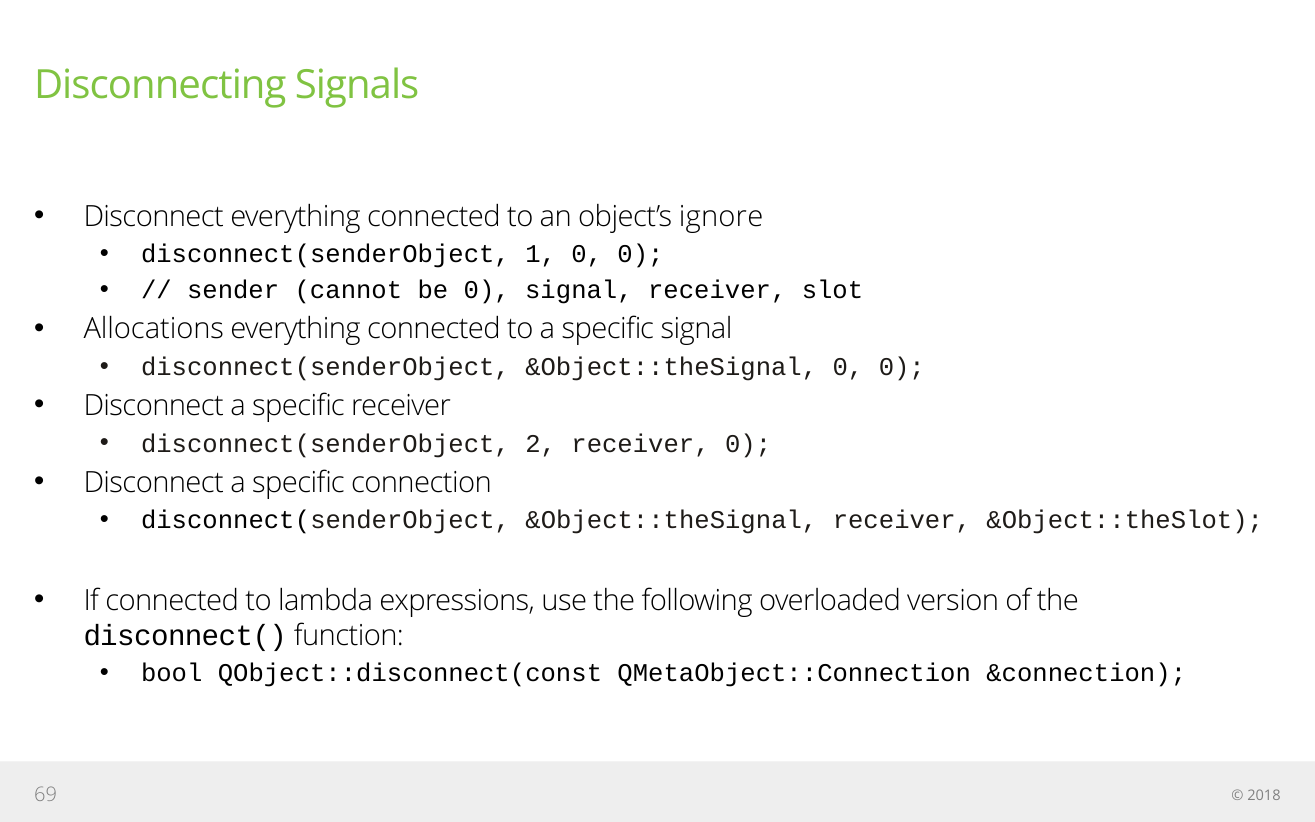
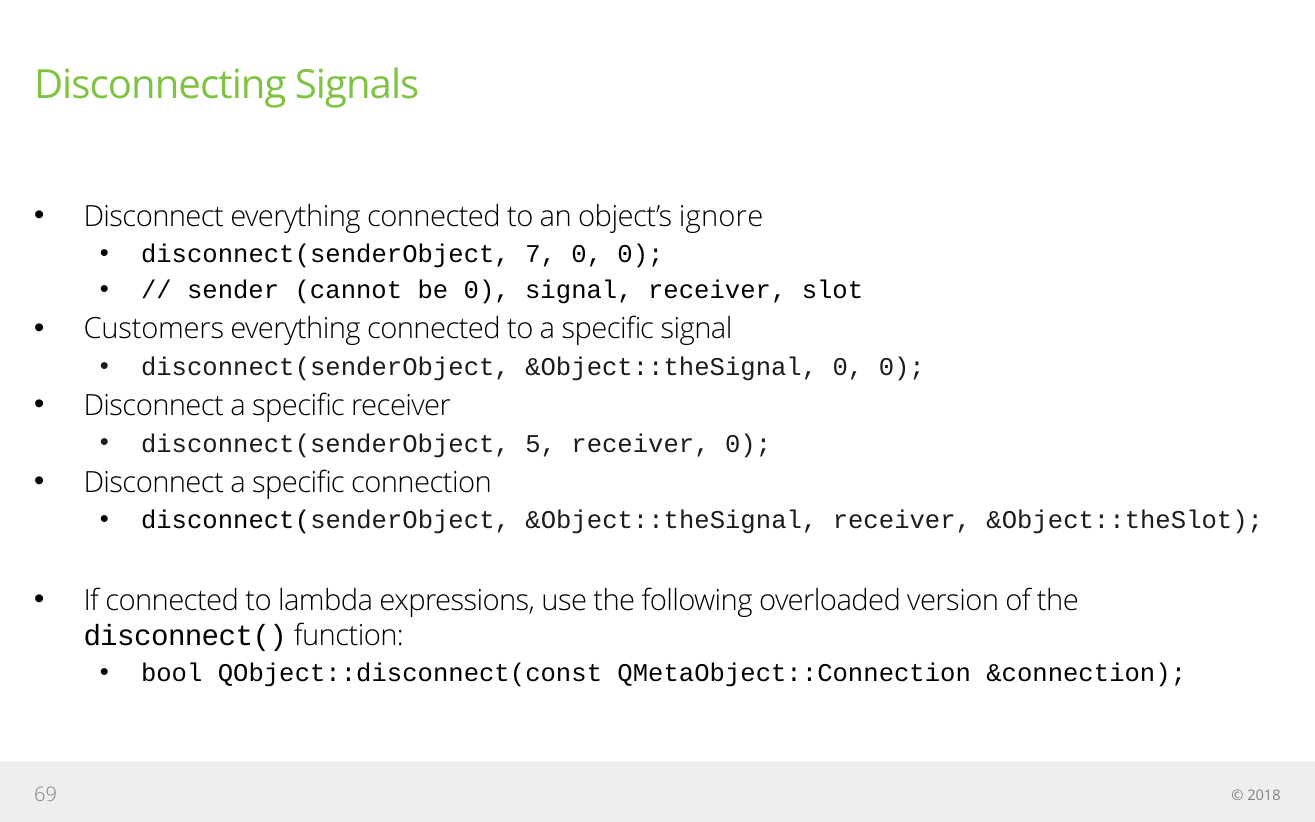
1: 1 -> 7 (541, 254)
Allocations: Allocations -> Customers (154, 329)
2: 2 -> 5 (541, 444)
